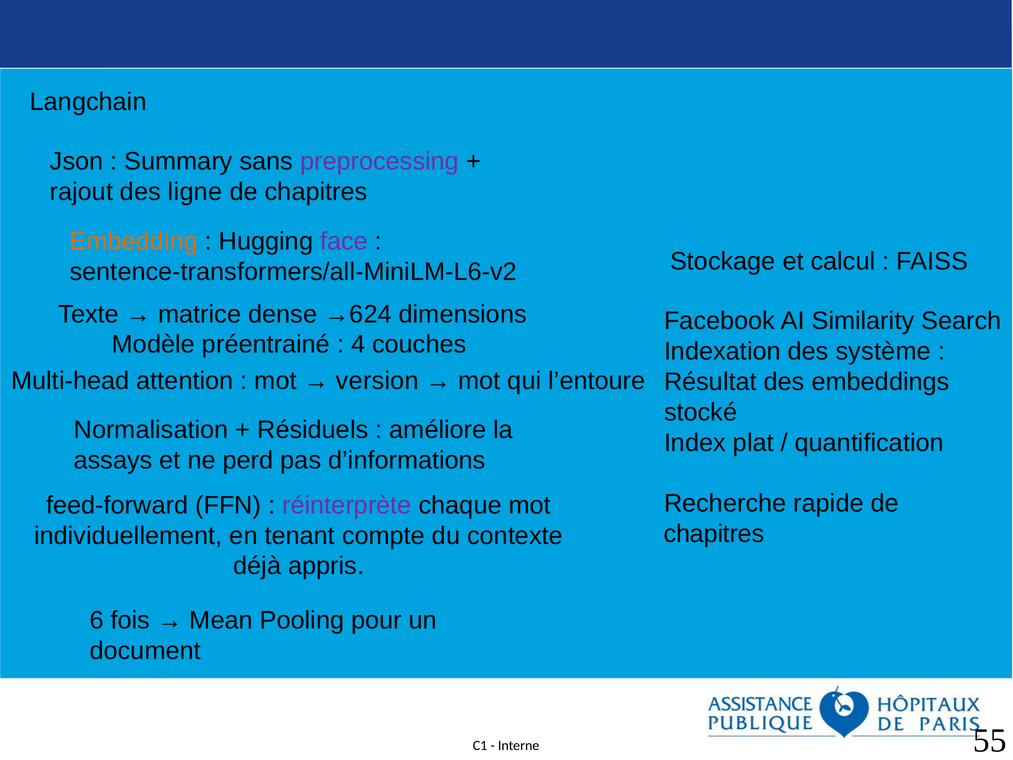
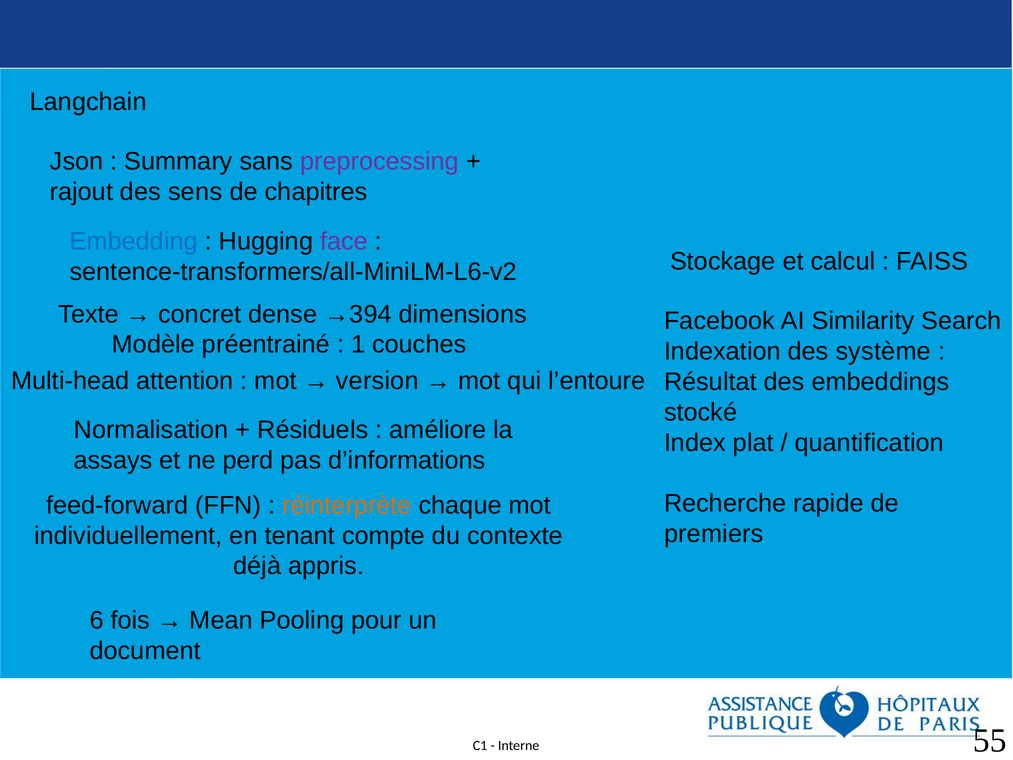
ligne: ligne -> sens (195, 192)
Embedding colour: orange -> blue (134, 241)
matrice: matrice -> concret (200, 314)
→624: →624 -> →394 (358, 314)
4: 4 -> 1 (358, 345)
réinterprète colour: purple -> orange (347, 505)
chapitres: chapitres -> premiers (714, 534)
